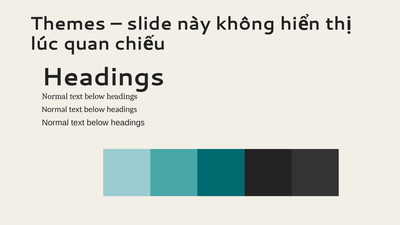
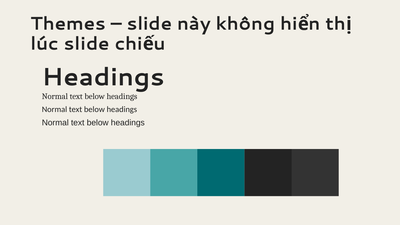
lúc quan: quan -> slide (87, 44)
